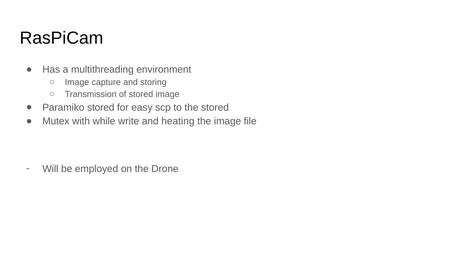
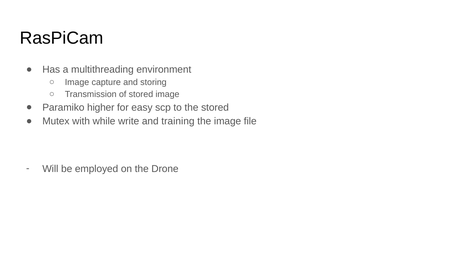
Paramiko stored: stored -> higher (101, 108)
heating: heating -> training (178, 121)
